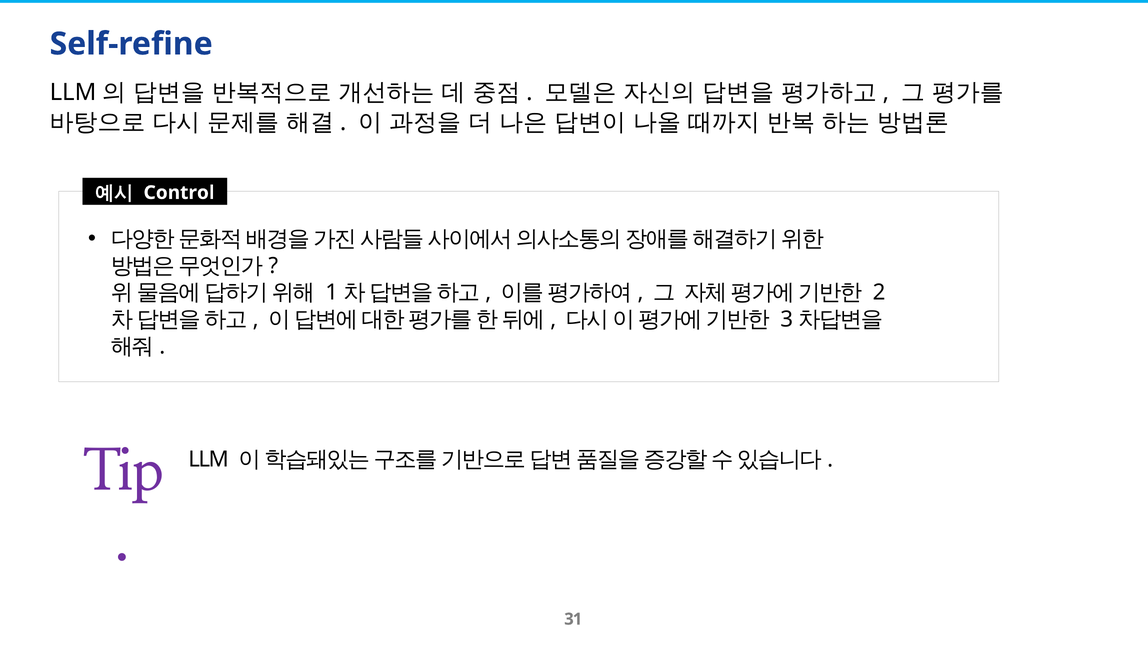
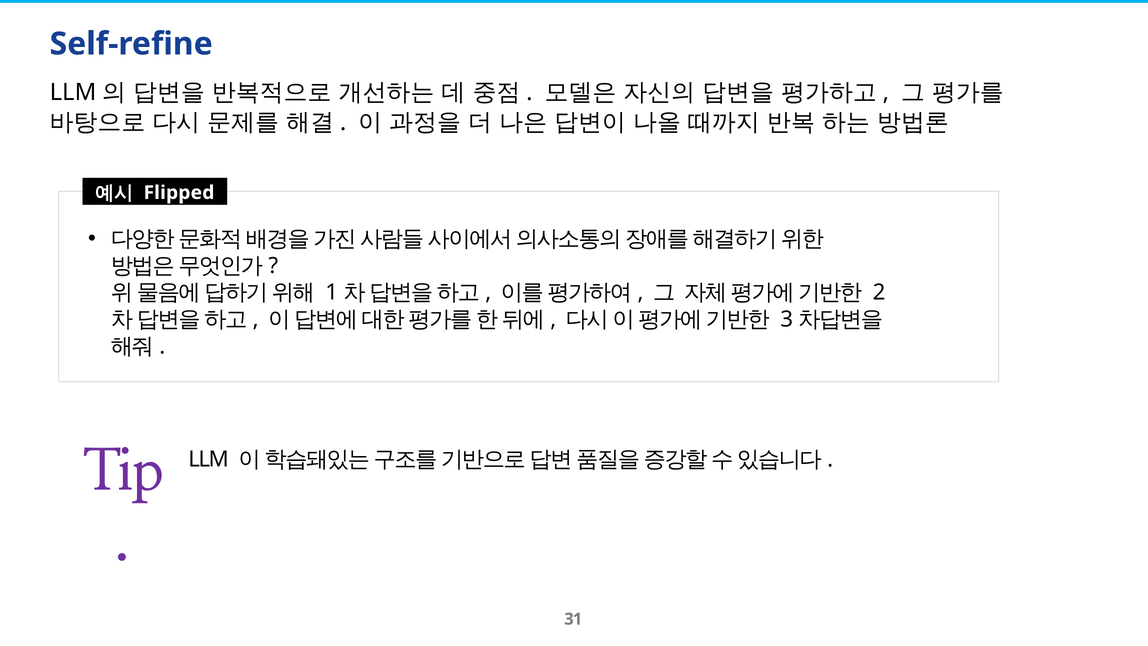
Control: Control -> Flipped (179, 193)
